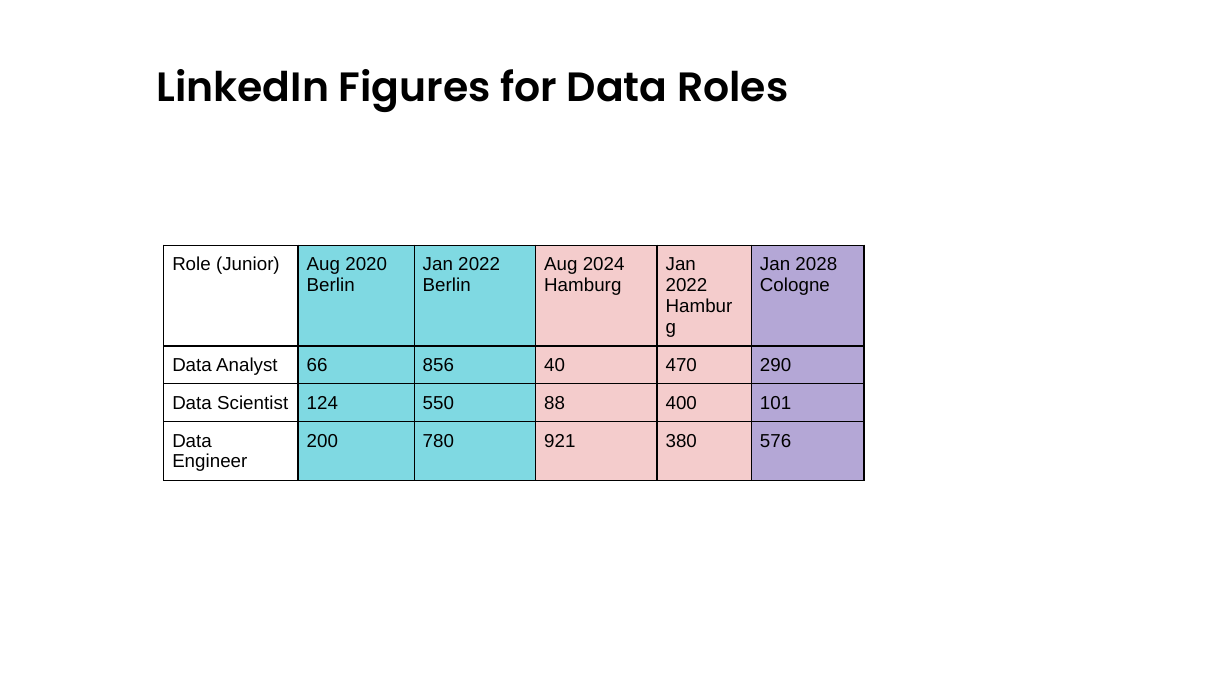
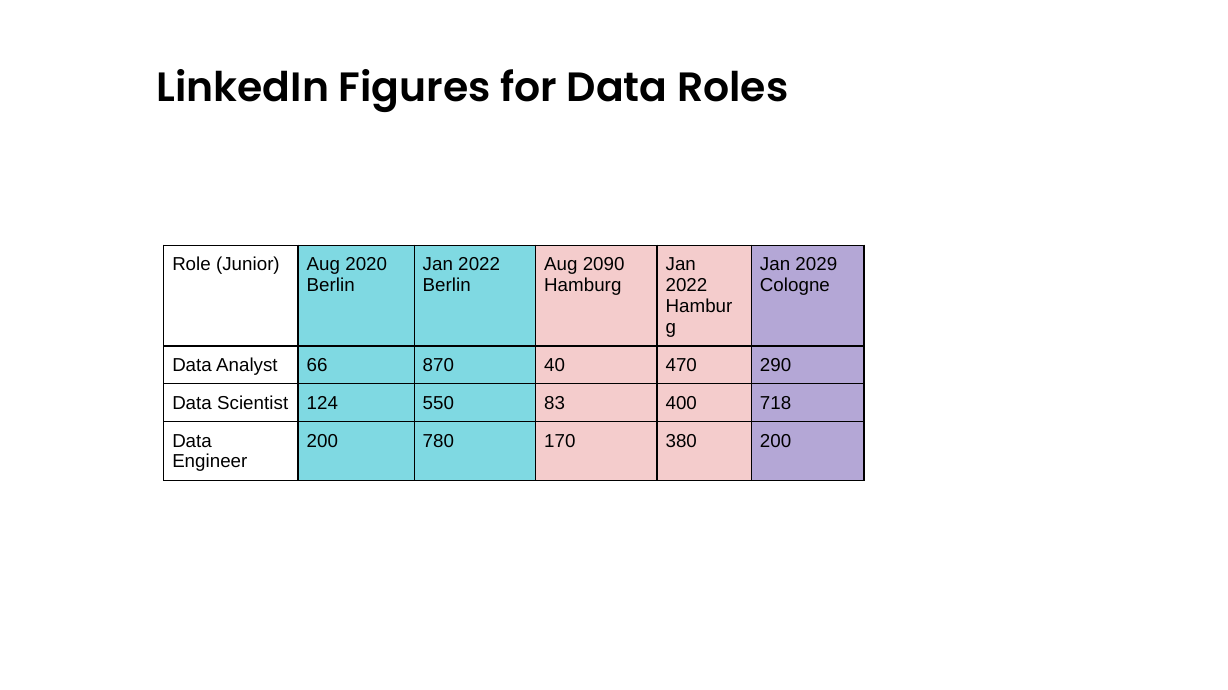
2024: 2024 -> 2090 (604, 265)
2028: 2028 -> 2029 (816, 265)
856: 856 -> 870 (438, 365)
88: 88 -> 83 (555, 403)
101: 101 -> 718 (776, 403)
921: 921 -> 170 (560, 441)
380 576: 576 -> 200 (776, 441)
